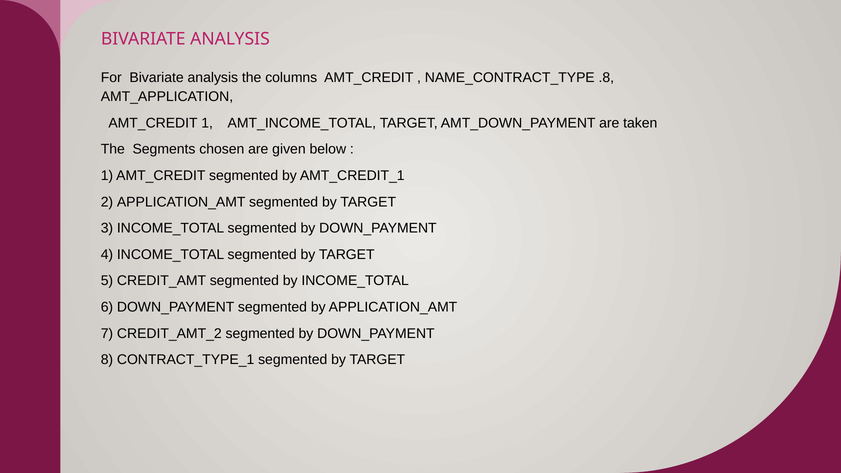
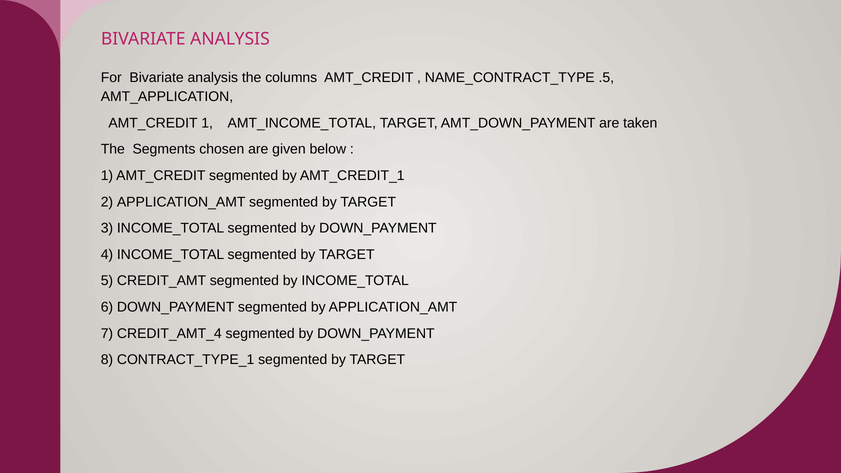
.8: .8 -> .5 (606, 77)
CREDIT_AMT_2: CREDIT_AMT_2 -> CREDIT_AMT_4 (169, 333)
